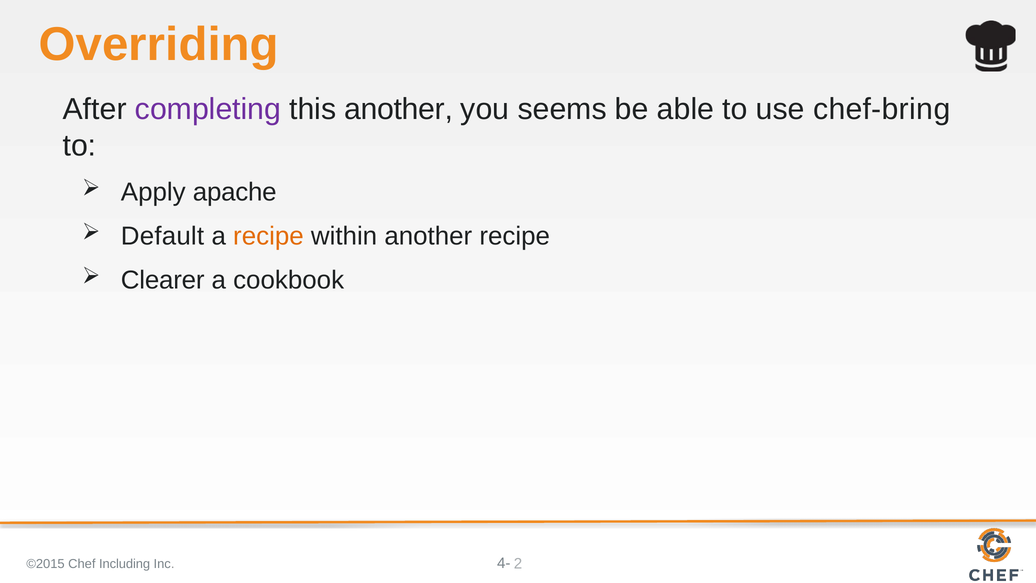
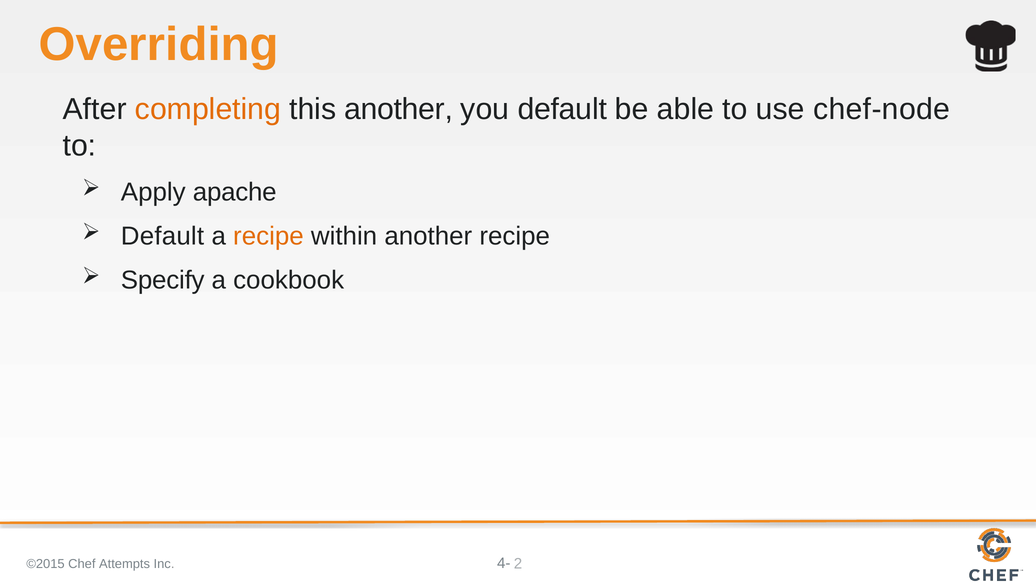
completing colour: purple -> orange (208, 109)
you seems: seems -> default (562, 109)
chef-bring: chef-bring -> chef-node (882, 109)
Clearer: Clearer -> Specify (163, 280)
Including: Including -> Attempts (125, 564)
